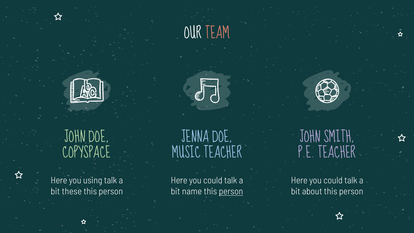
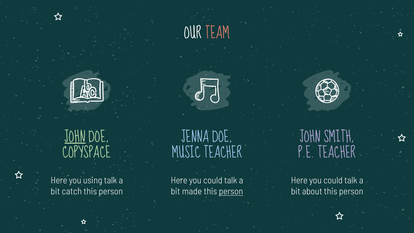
JOHN underline: none -> present (75, 137)
these: these -> catch (72, 191)
name: name -> made (192, 191)
